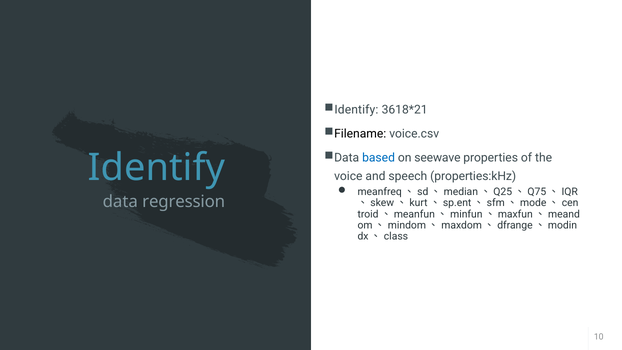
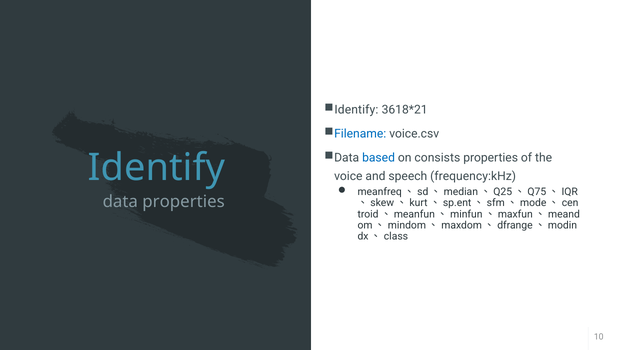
Filename colour: black -> blue (360, 134)
seewave: seewave -> consists (437, 158)
properties:kHz: properties:kHz -> frequency:kHz (473, 176)
data regression: regression -> properties (184, 202)
